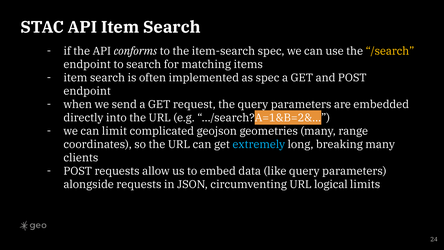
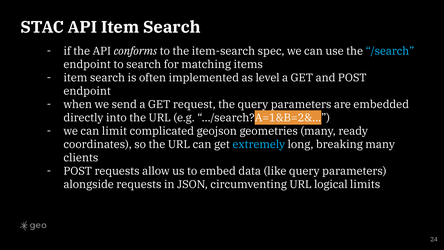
/search colour: yellow -> light blue (390, 51)
as spec: spec -> level (268, 78)
range: range -> ready (353, 131)
